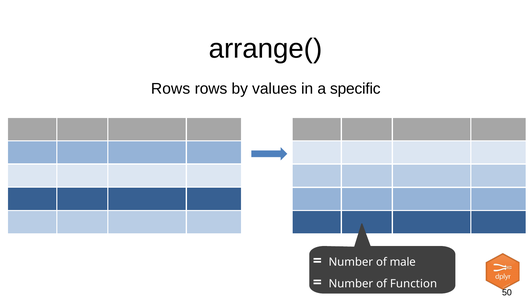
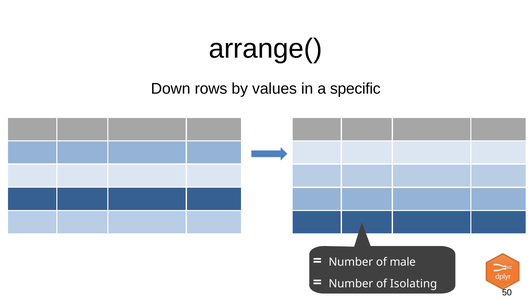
Rows: Rows -> Down (171, 89)
Function: Function -> Isolating (414, 283)
